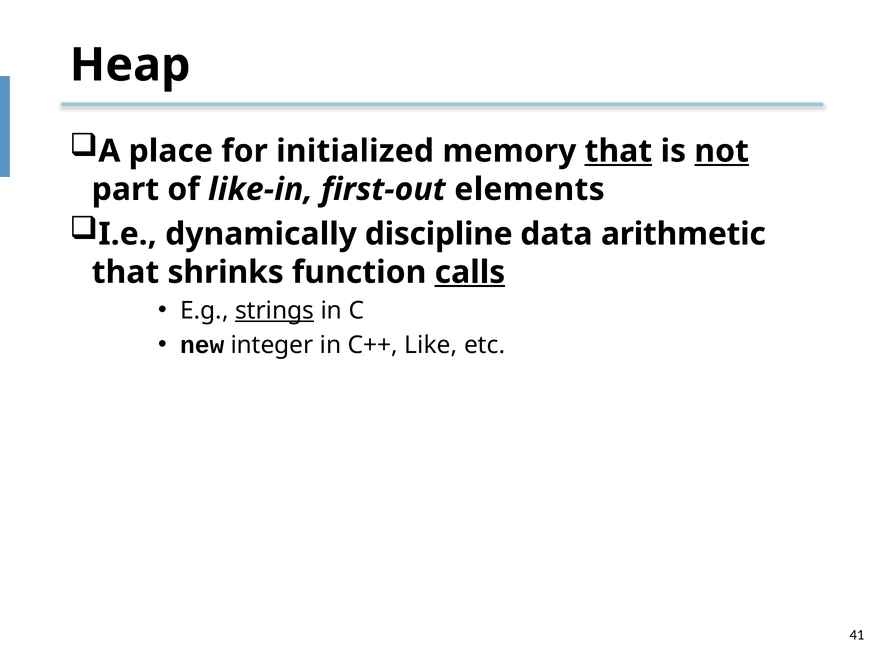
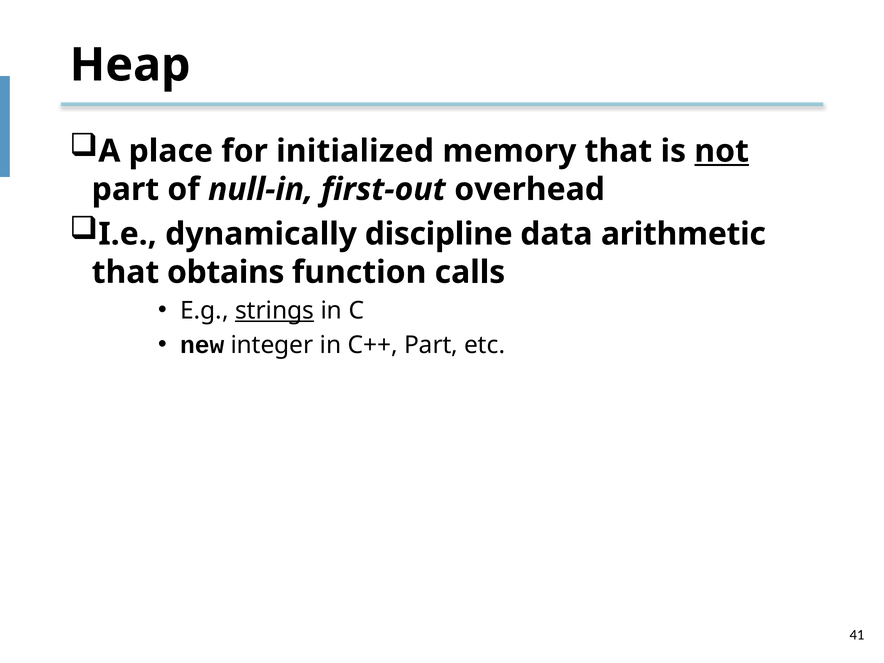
that underline: present -> none (618, 151)
like-in: like-in -> null-in (261, 189)
elements: elements -> overhead (530, 189)
shrinks: shrinks -> obtains (226, 272)
calls underline: present -> none (470, 272)
C++ Like: Like -> Part (431, 345)
